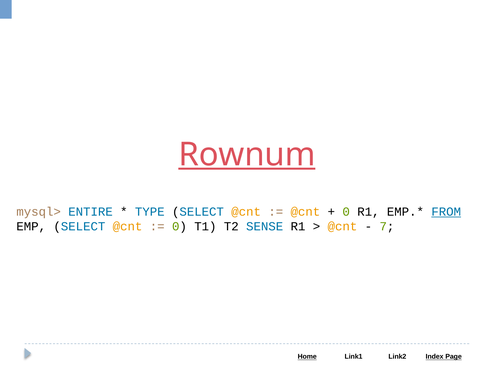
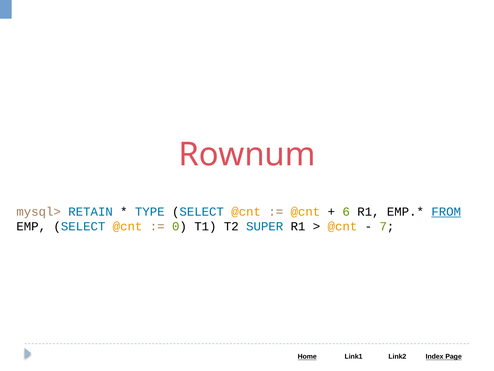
Rownum underline: present -> none (247, 154)
ENTIRE: ENTIRE -> RETAIN (91, 211)
0: 0 -> 6 (346, 211)
SENSE: SENSE -> SUPER (265, 226)
